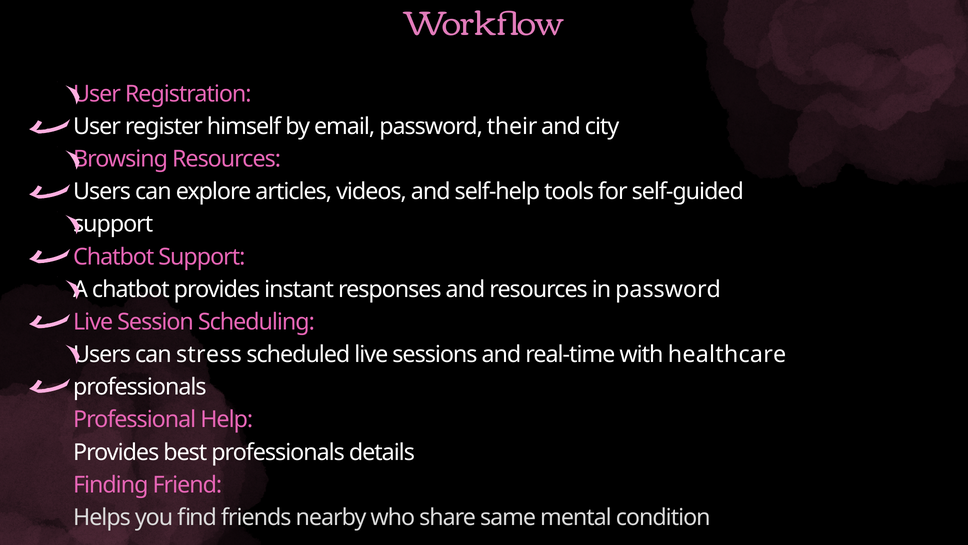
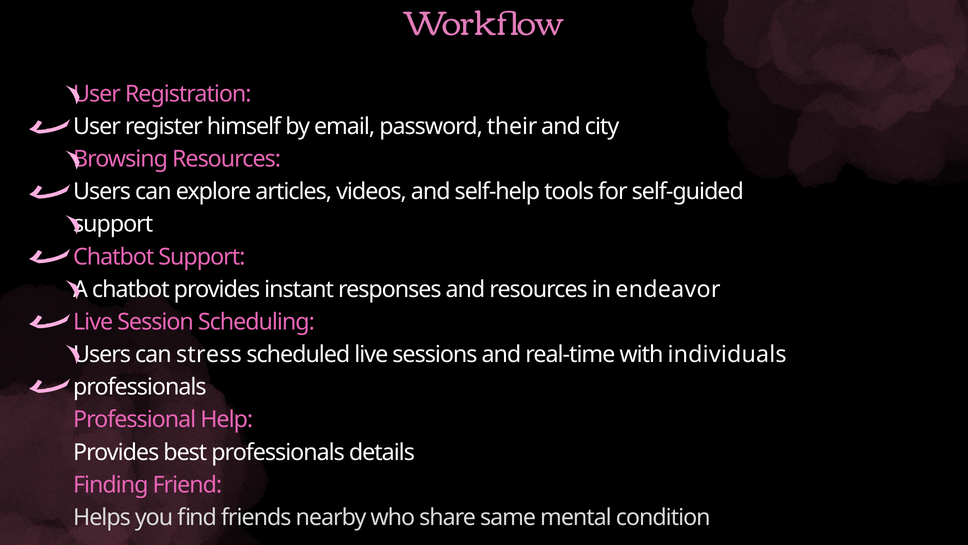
in password: password -> endeavor (668, 289)
healthcare: healthcare -> individuals (727, 354)
